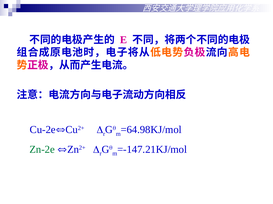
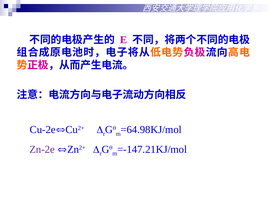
Zn-2e colour: green -> purple (42, 150)
